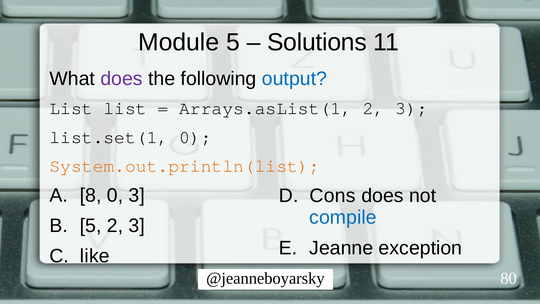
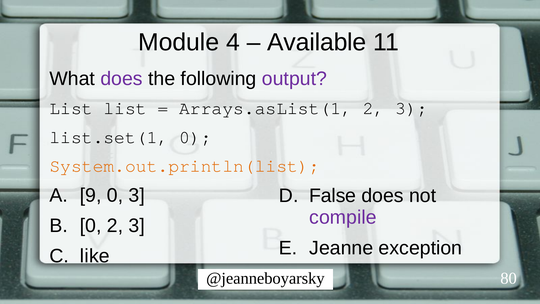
Module 5: 5 -> 4 (233, 42)
Solutions: Solutions -> Available (317, 42)
output colour: blue -> purple (294, 79)
8: 8 -> 9 (91, 195)
Cons: Cons -> False (333, 196)
compile colour: blue -> purple (343, 217)
5: 5 -> 0 (91, 226)
